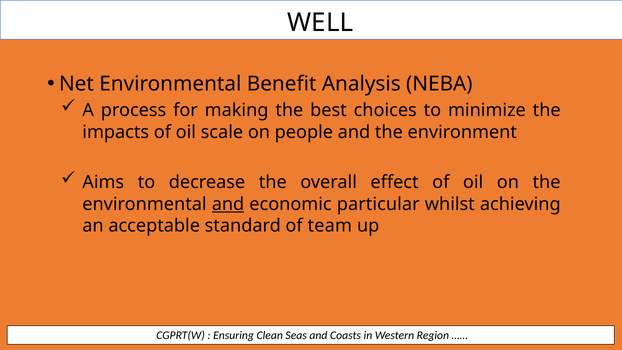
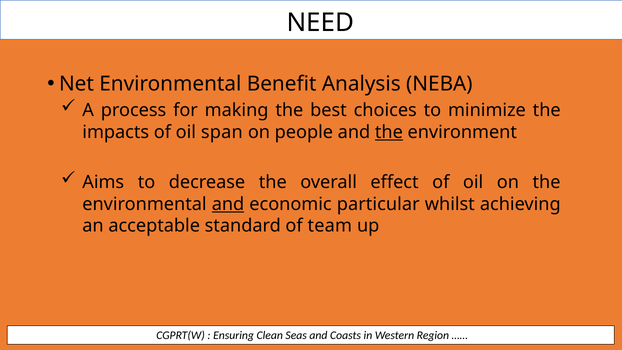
WELL: WELL -> NEED (320, 23)
scale: scale -> span (222, 132)
the underline: none -> present (389, 132)
